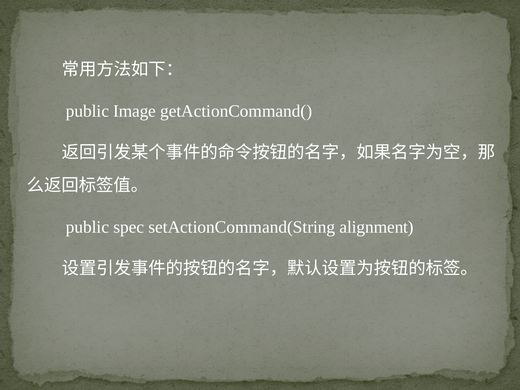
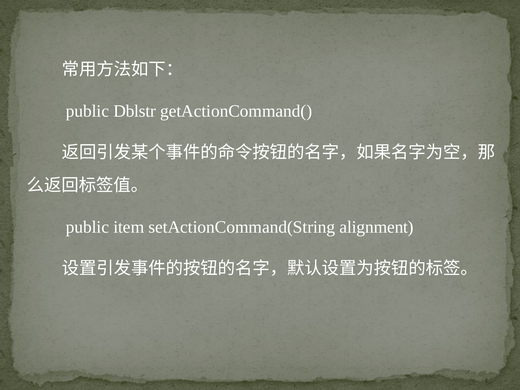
Image: Image -> Dblstr (135, 111)
spec: spec -> item (129, 227)
